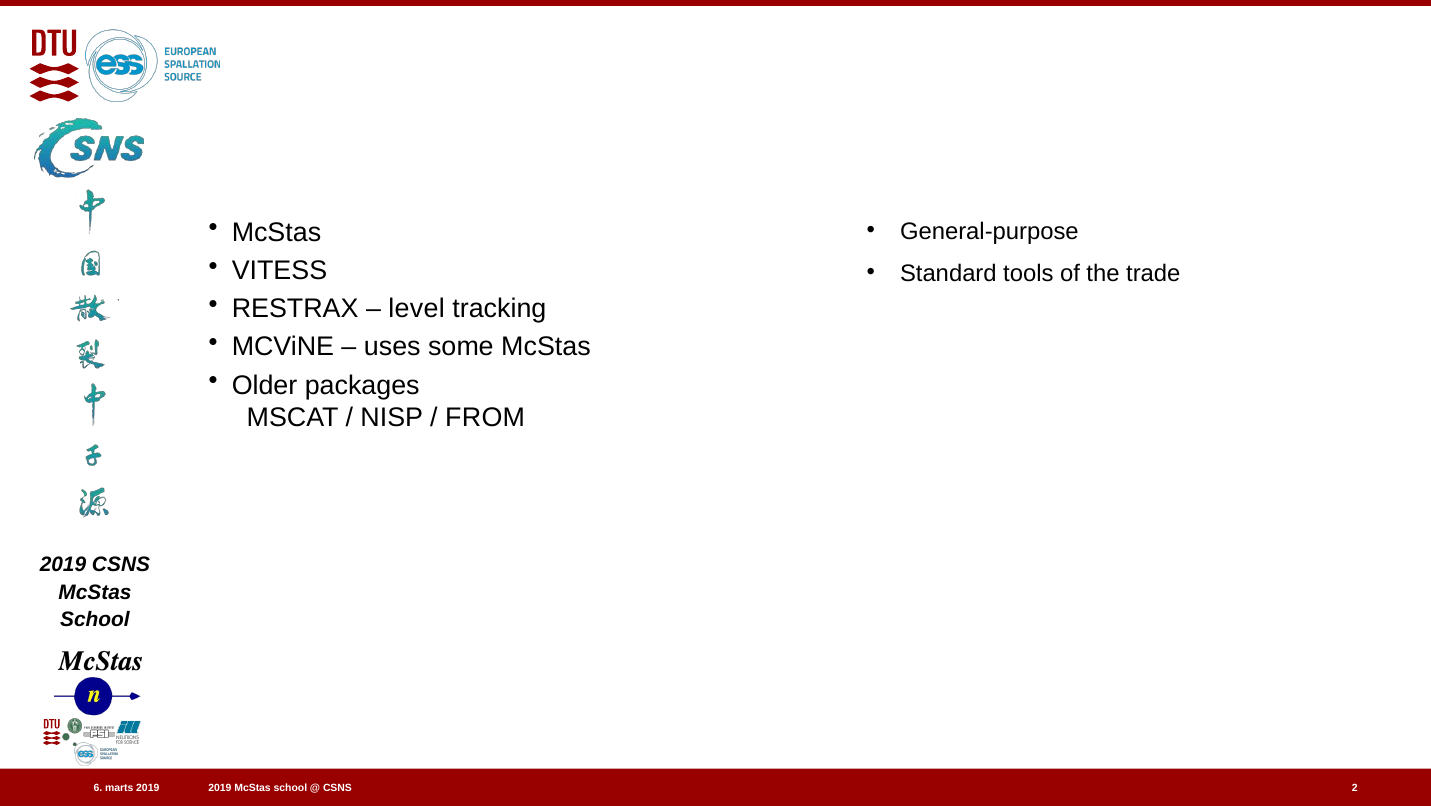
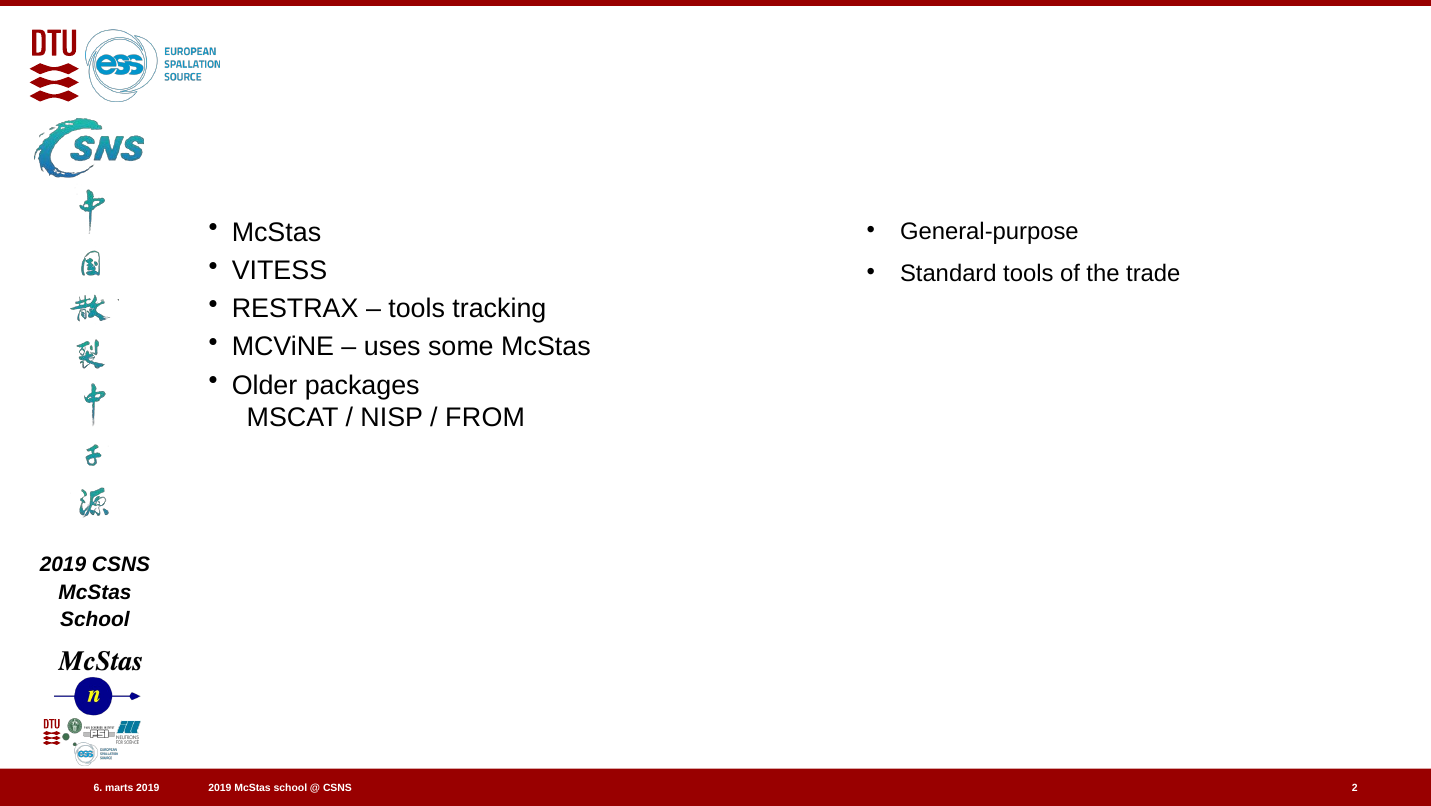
level: level -> tools (417, 309)
